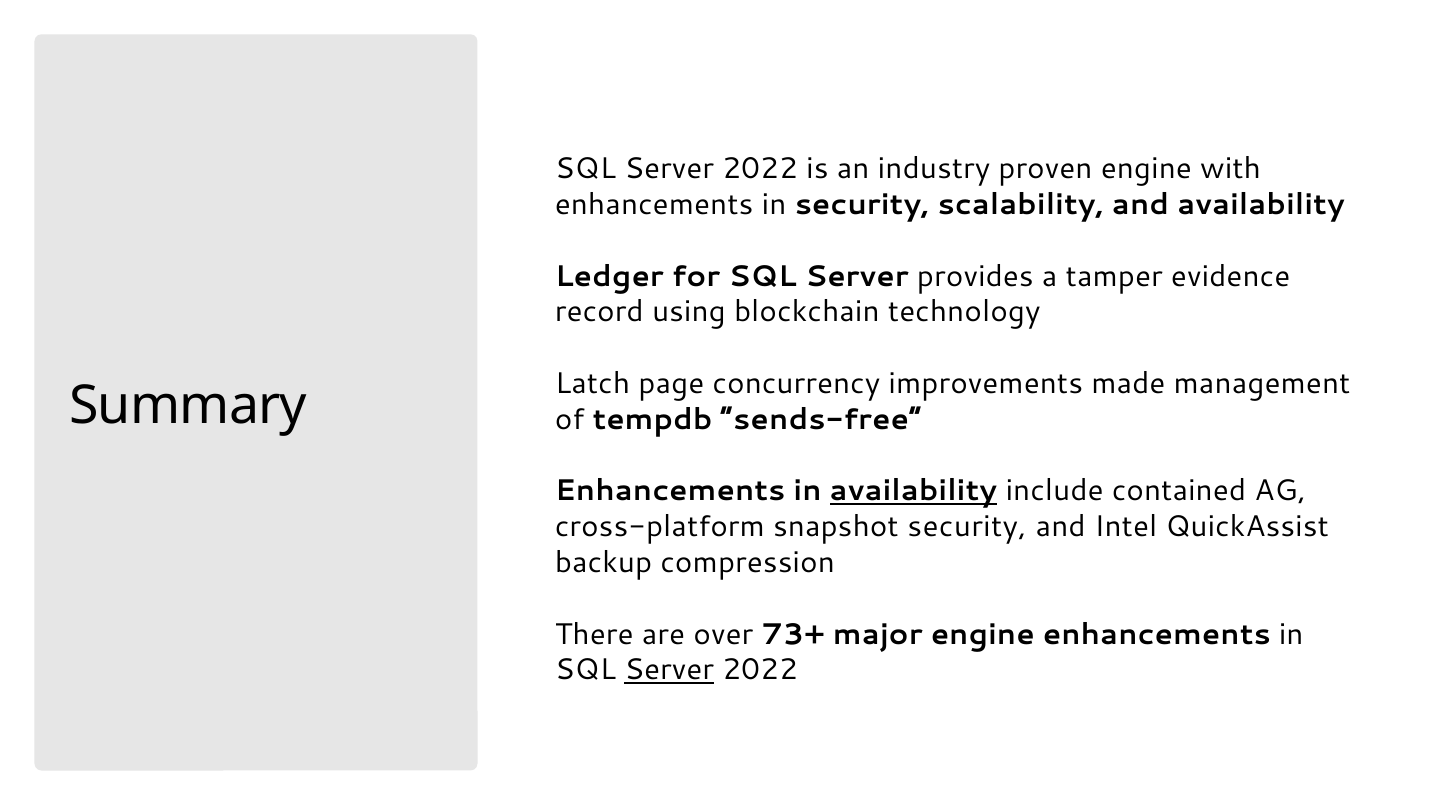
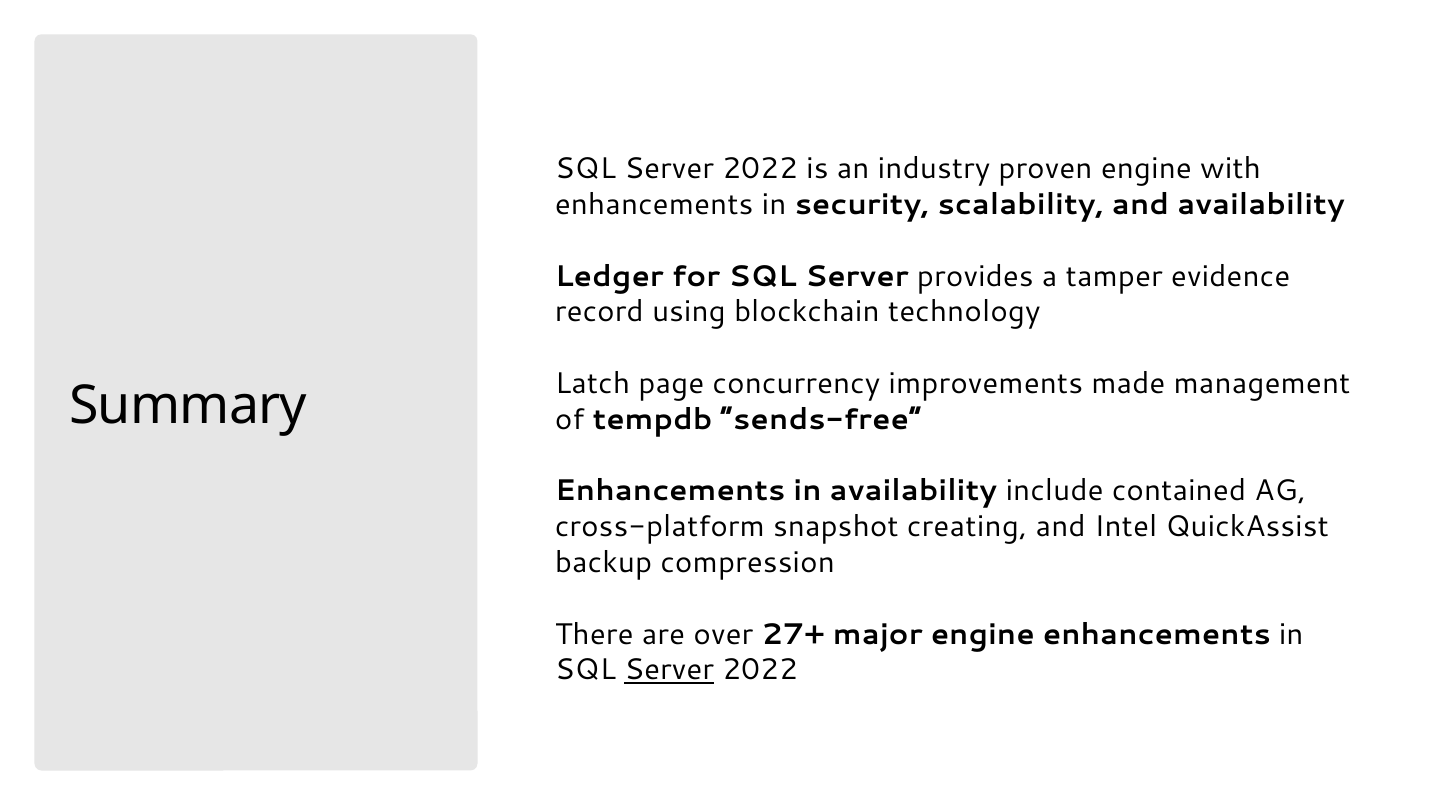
availability underline: present -> none (913, 491)
snapshot security: security -> creating (967, 527)
73+: 73+ -> 27+ (793, 635)
